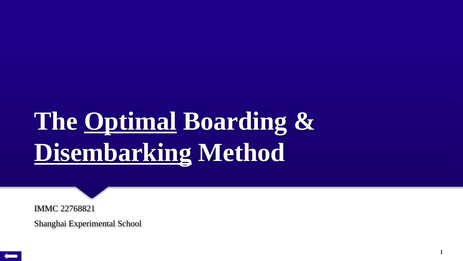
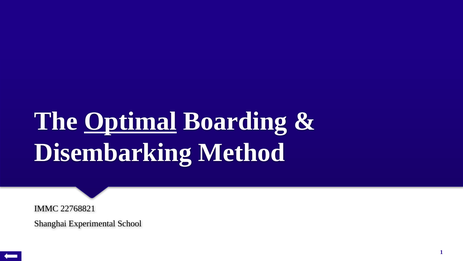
Disembarking underline: present -> none (113, 152)
